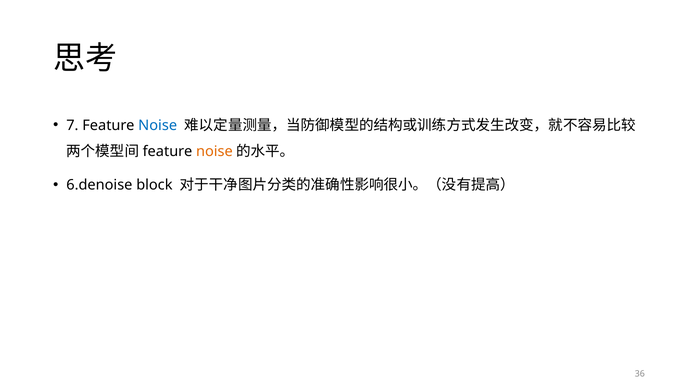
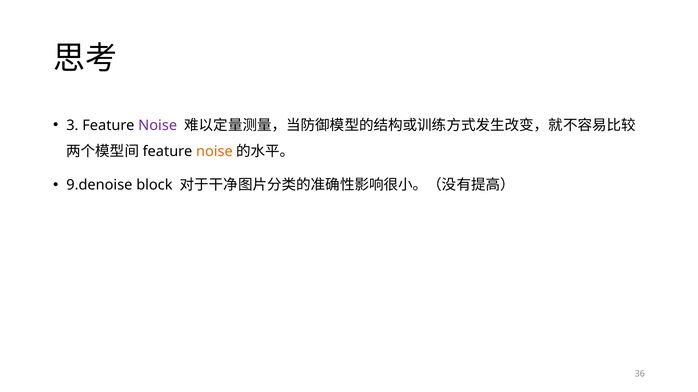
7: 7 -> 3 (72, 126)
Noise colour: blue -> purple (158, 126)
6.denoise: 6.denoise -> 9.denoise (99, 185)
